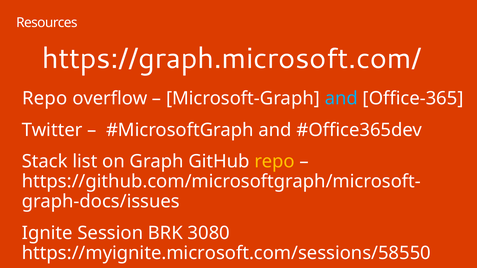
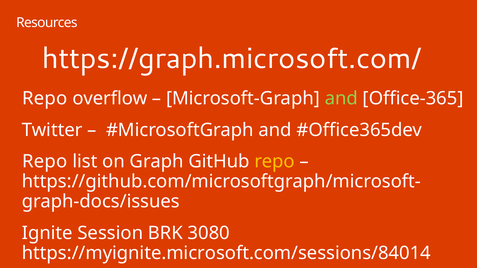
and colour: light blue -> light green (341, 98)
Stack: Stack -> Repo (45, 162)
https://myignite.microsoft.com/sessions/58550: https://myignite.microsoft.com/sessions/58550 -> https://myignite.microsoft.com/sessions/84014 (226, 253)
